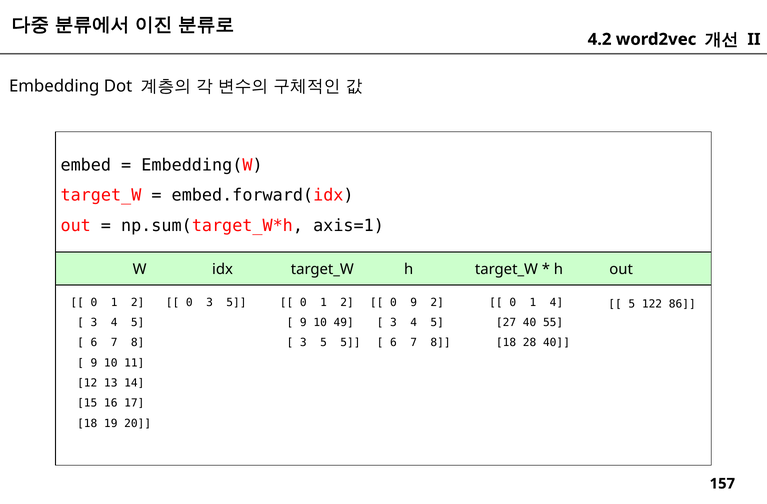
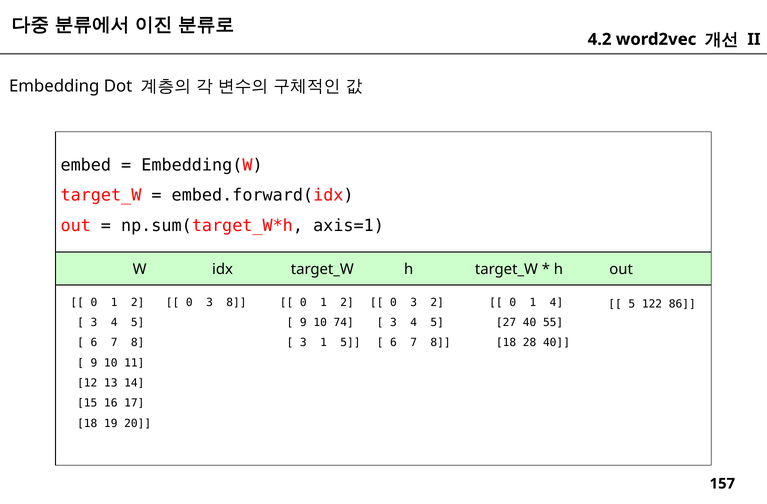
0 3 5: 5 -> 8 (236, 302)
9: 9 -> 3 (414, 302)
49: 49 -> 74 (344, 322)
5: 5 -> 1 (324, 343)
